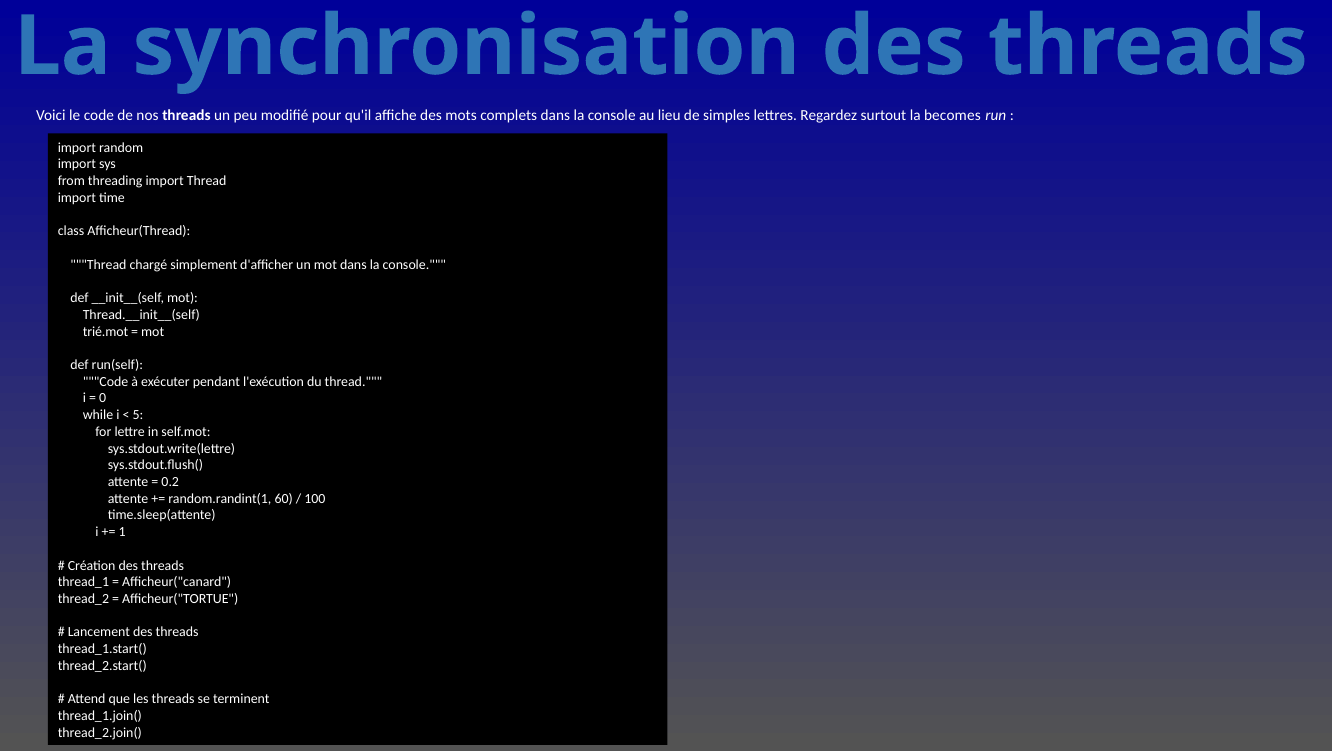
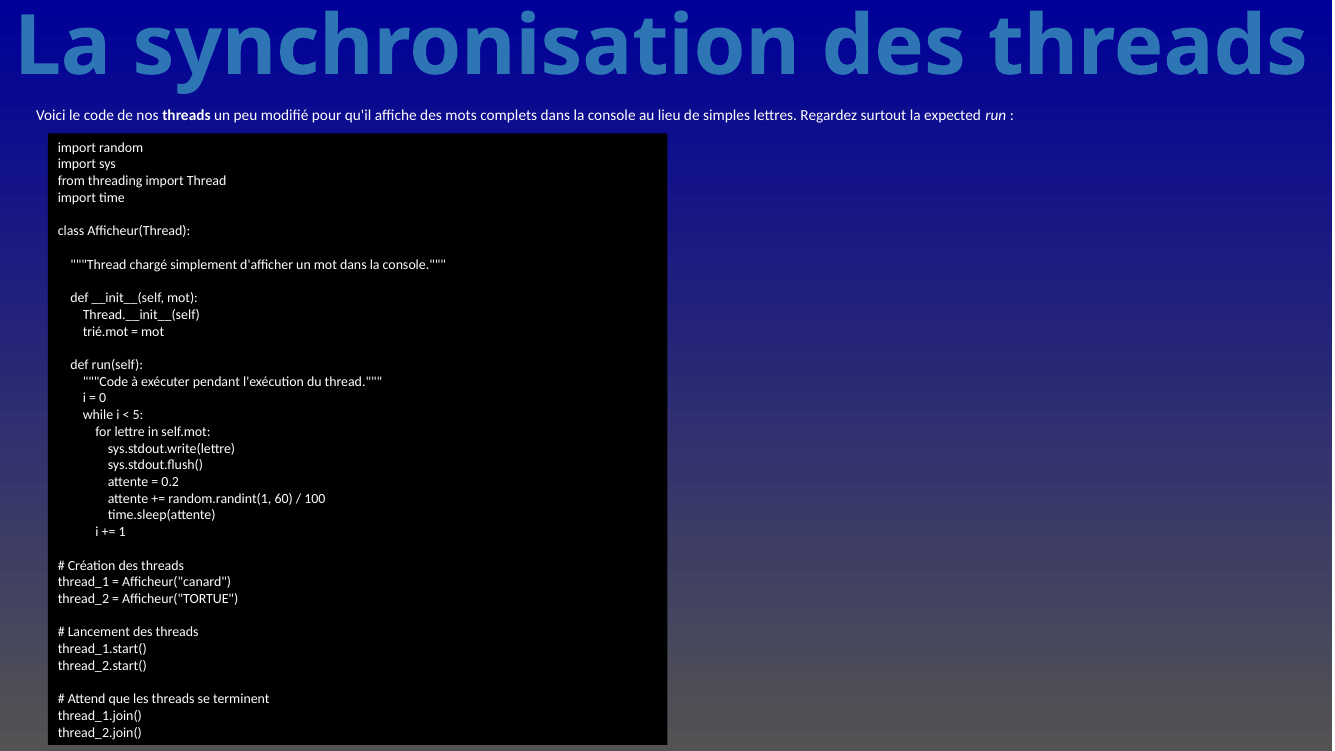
becomes: becomes -> expected (953, 115)
